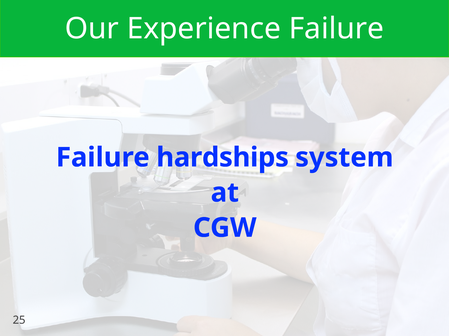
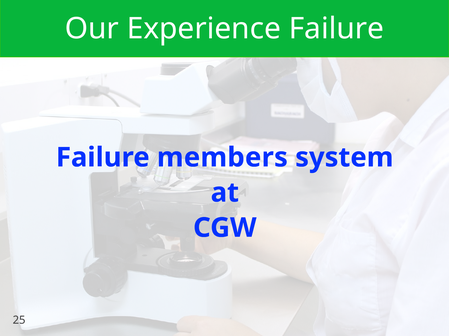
hardships: hardships -> members (222, 158)
